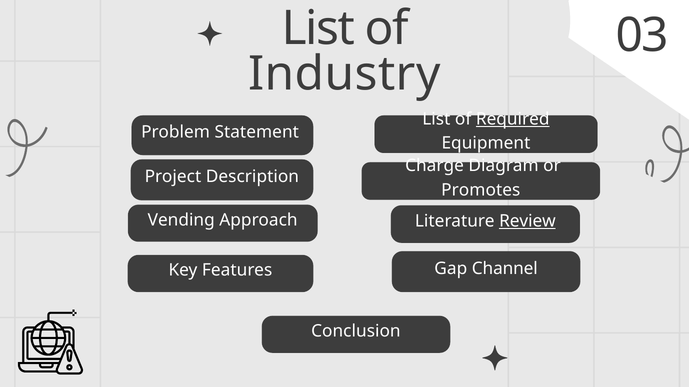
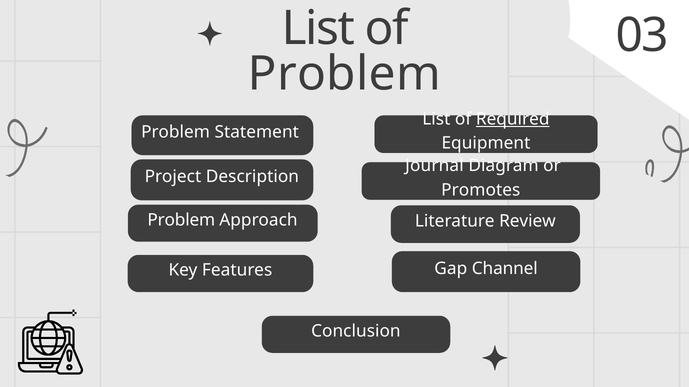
Industry: Industry -> Problem (344, 74)
Charge: Charge -> Journal (434, 166)
Vending: Vending -> Problem (181, 220)
Review underline: present -> none (527, 221)
